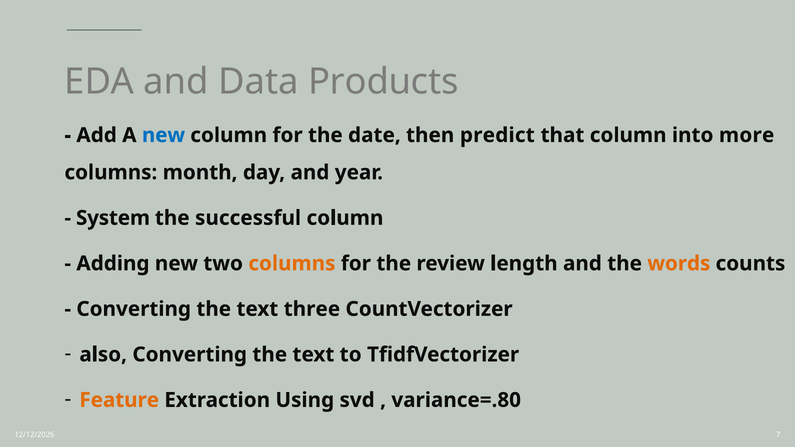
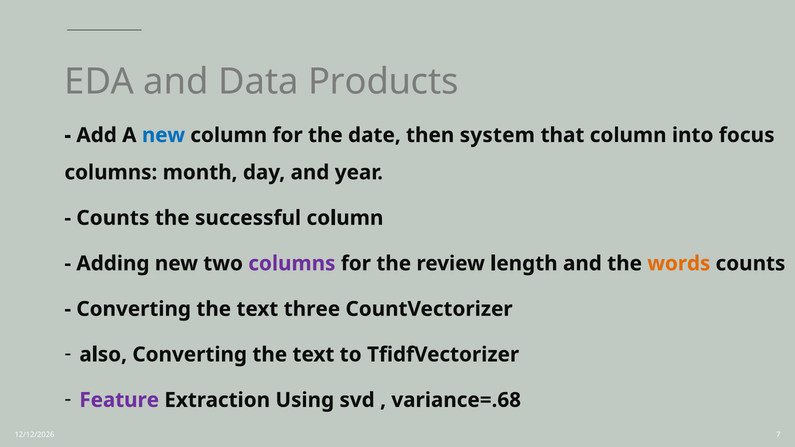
predict: predict -> system (497, 135)
more: more -> focus (747, 135)
System: System -> Counts (113, 218)
columns colour: orange -> purple (292, 264)
Feature colour: orange -> purple (119, 400)
variance=.80: variance=.80 -> variance=.68 (456, 400)
